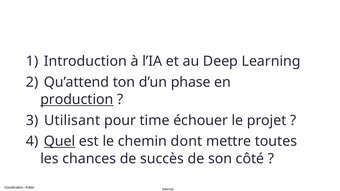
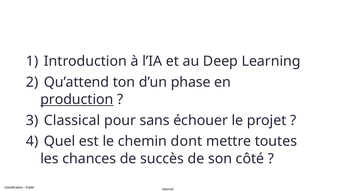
Utilisant: Utilisant -> Classical (72, 121)
time: time -> sans (155, 121)
Quel underline: present -> none (60, 142)
